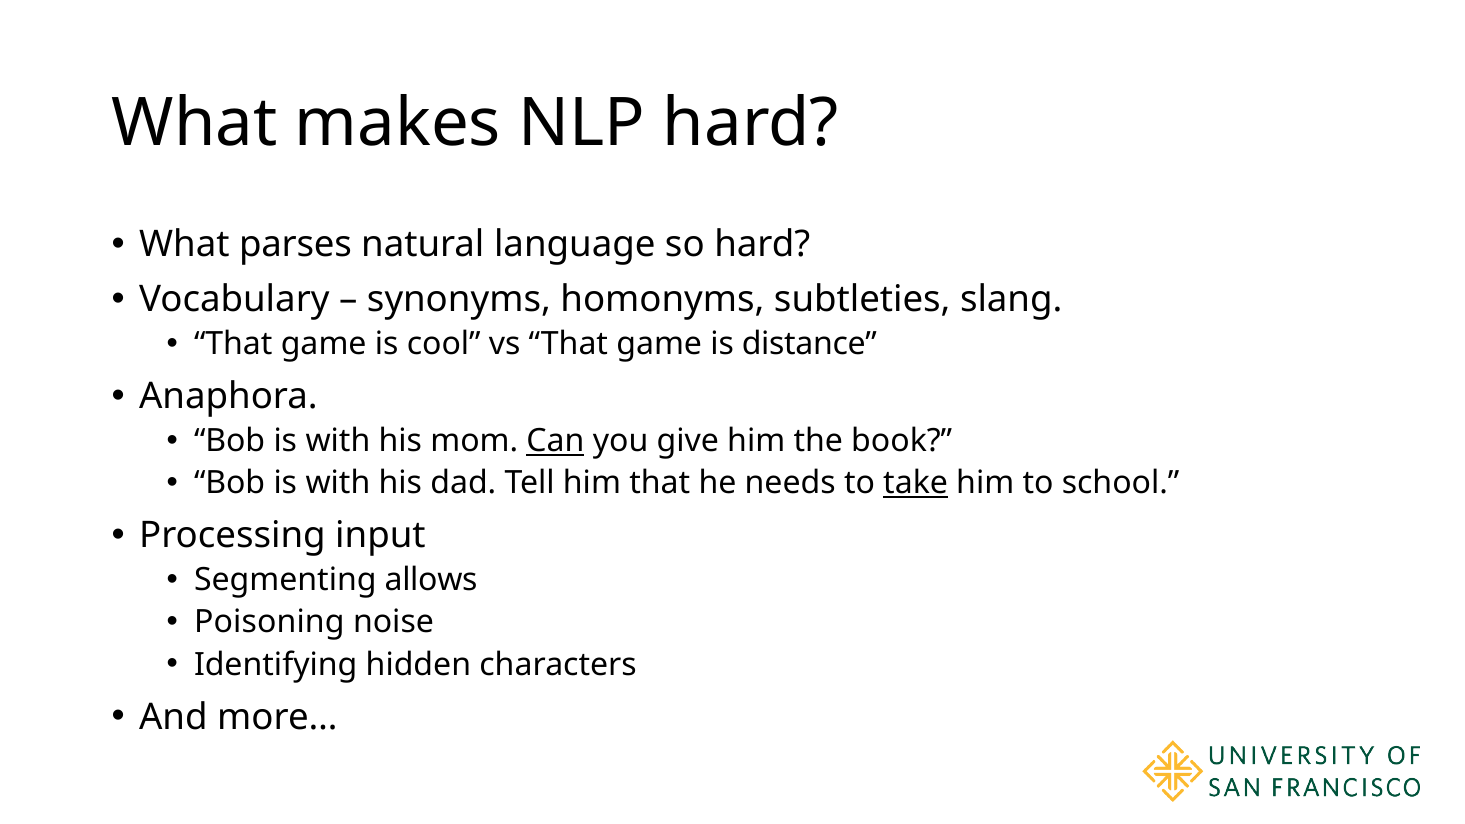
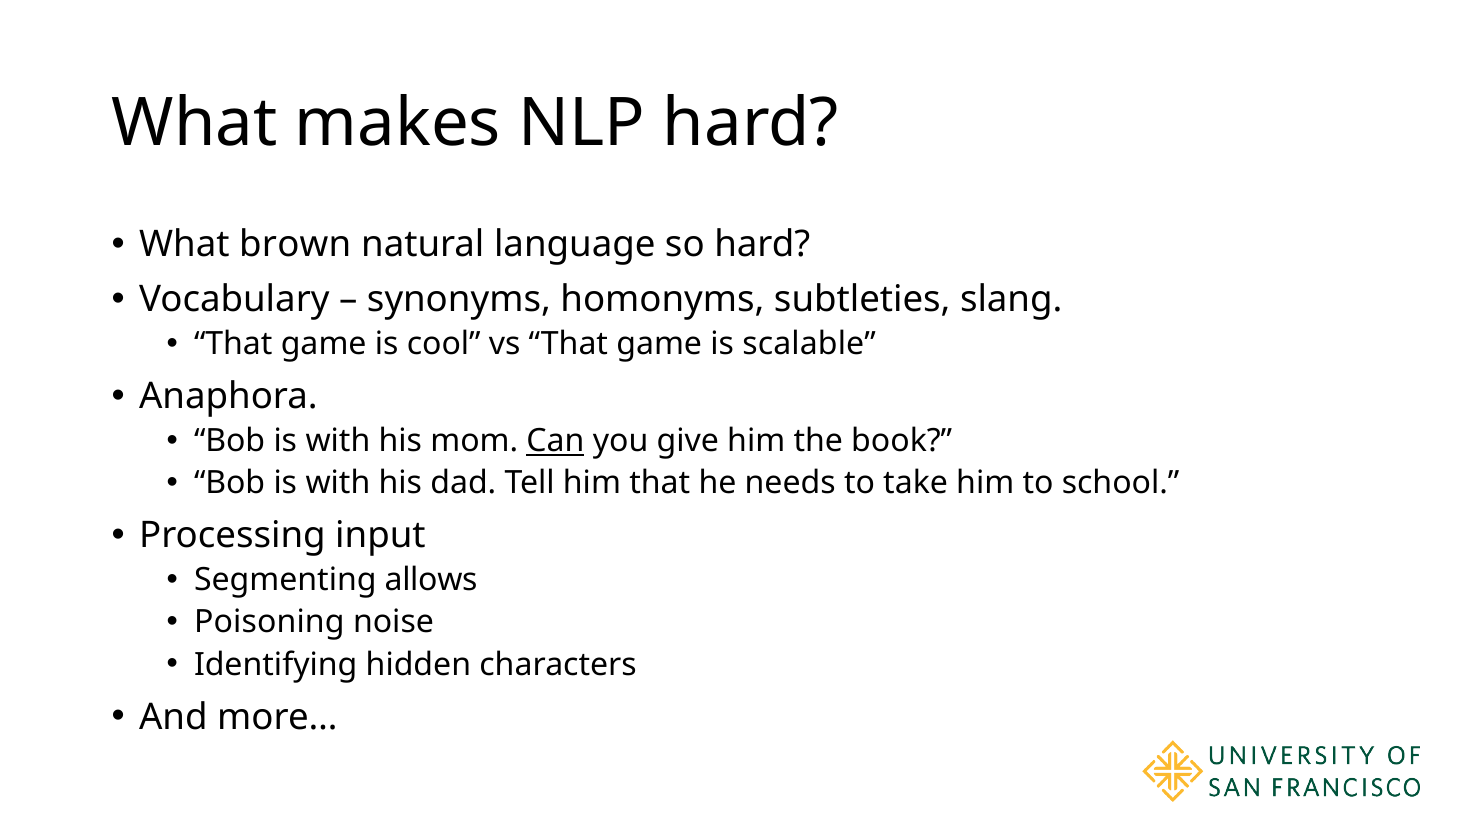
parses: parses -> brown (295, 244)
distance: distance -> scalable (809, 344)
take underline: present -> none (916, 483)
